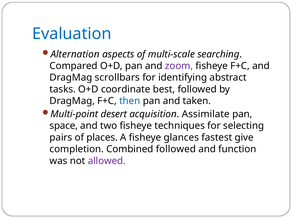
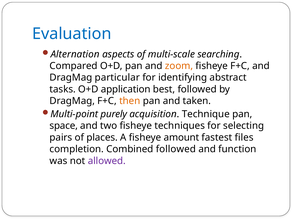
zoom colour: purple -> orange (179, 66)
scrollbars: scrollbars -> particular (117, 78)
coordinate: coordinate -> application (126, 89)
then colour: blue -> orange (130, 101)
desert: desert -> purely (114, 114)
Assimilate: Assimilate -> Technique (206, 114)
glances: glances -> amount (181, 137)
give: give -> files (244, 137)
